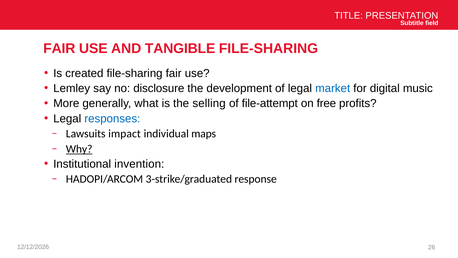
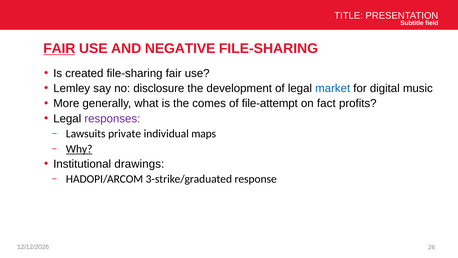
FAIR underline: none -> present (59, 49)
TANGIBLE: TANGIBLE -> NEGATIVE (180, 49)
selling: selling -> comes (209, 103)
free: free -> fact (326, 103)
responses colour: blue -> purple (112, 118)
impact: impact -> private (125, 134)
invention: invention -> drawings (139, 164)
